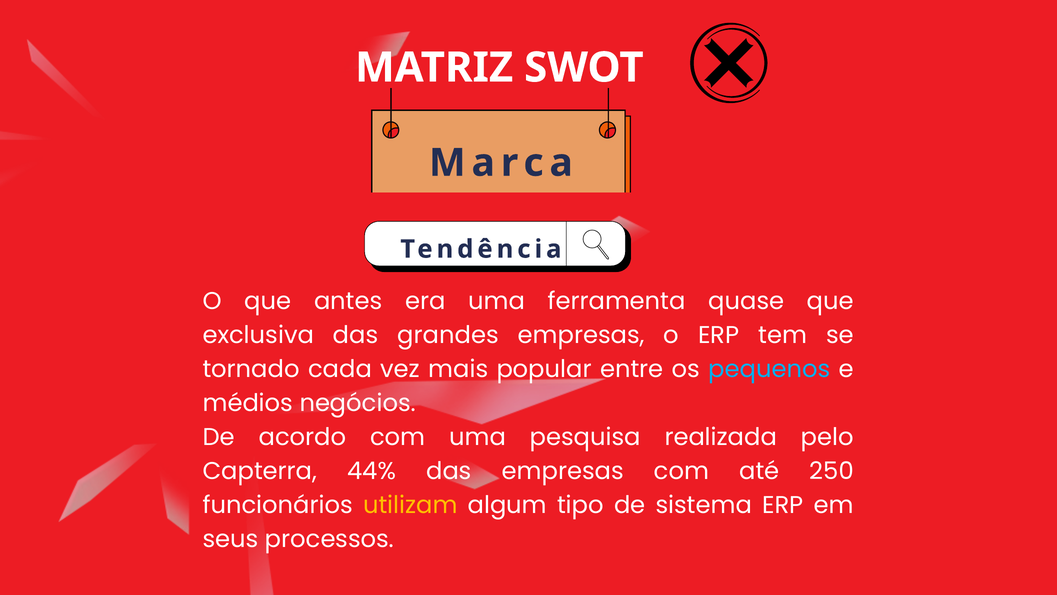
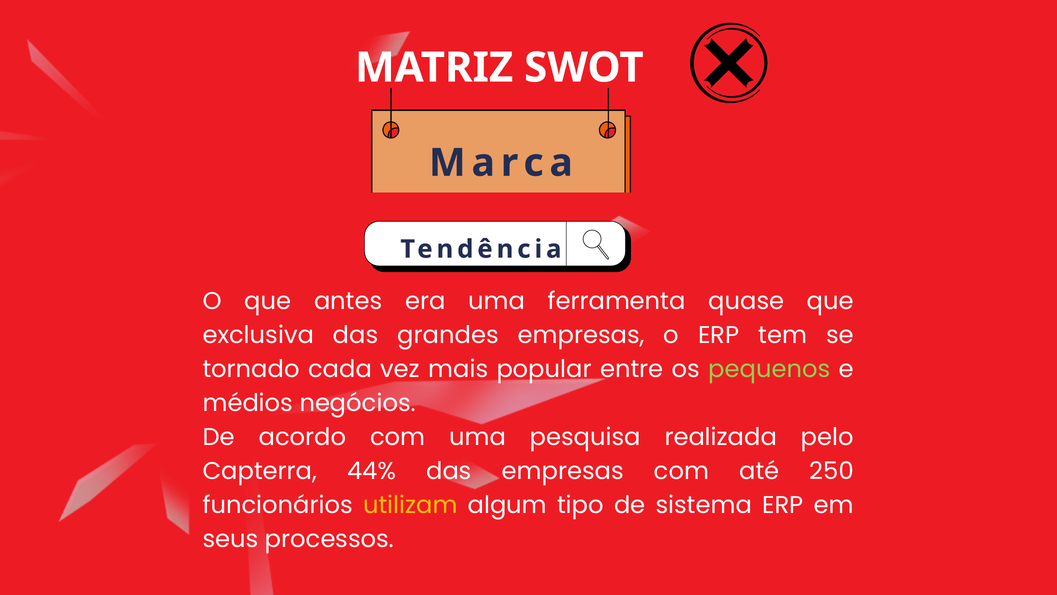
pequenos colour: light blue -> light green (769, 369)
